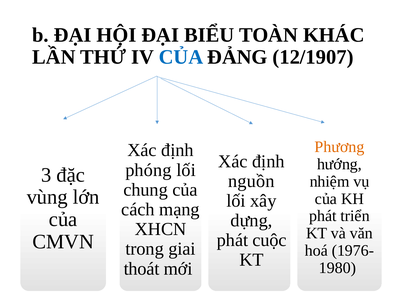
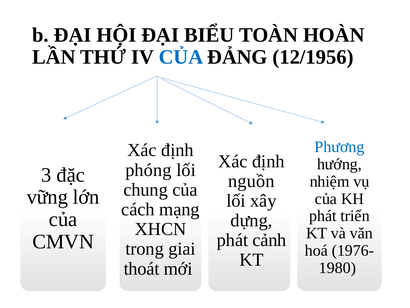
KHÁC: KHÁC -> HOÀN (334, 35)
12/1907: 12/1907 -> 12/1956 (313, 57)
Phương colour: orange -> blue (340, 147)
vùng: vùng -> vững (47, 197)
cuộc: cuộc -> cảnh (270, 240)
